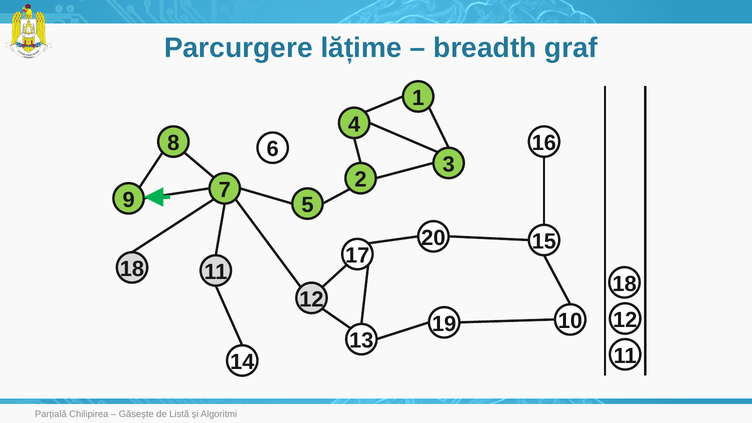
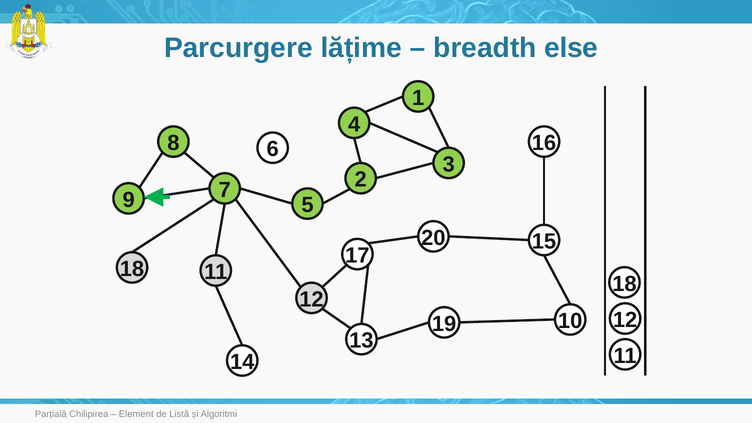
graf: graf -> else (571, 48)
Găsește: Găsește -> Element (136, 414)
